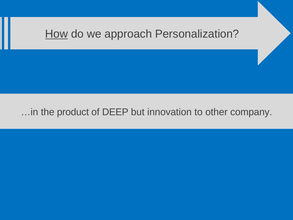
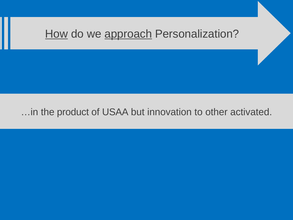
approach underline: none -> present (128, 34)
DEEP: DEEP -> USAA (115, 112)
company: company -> activated (251, 112)
